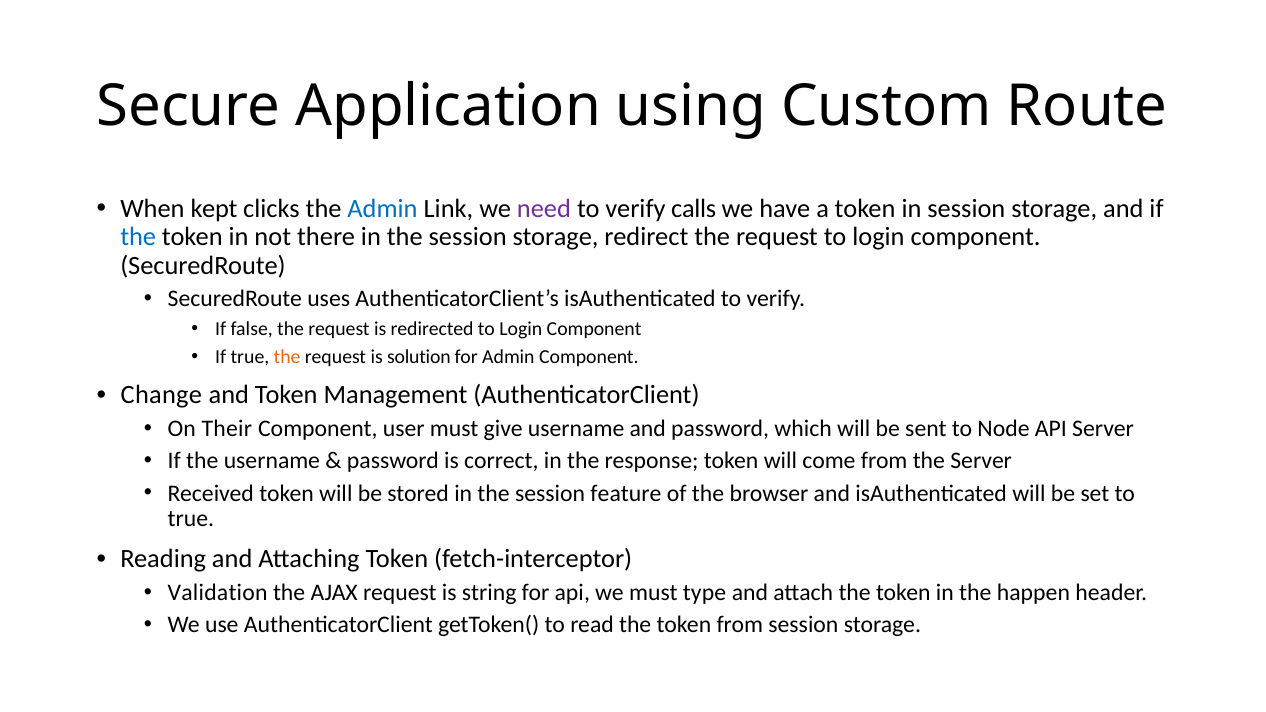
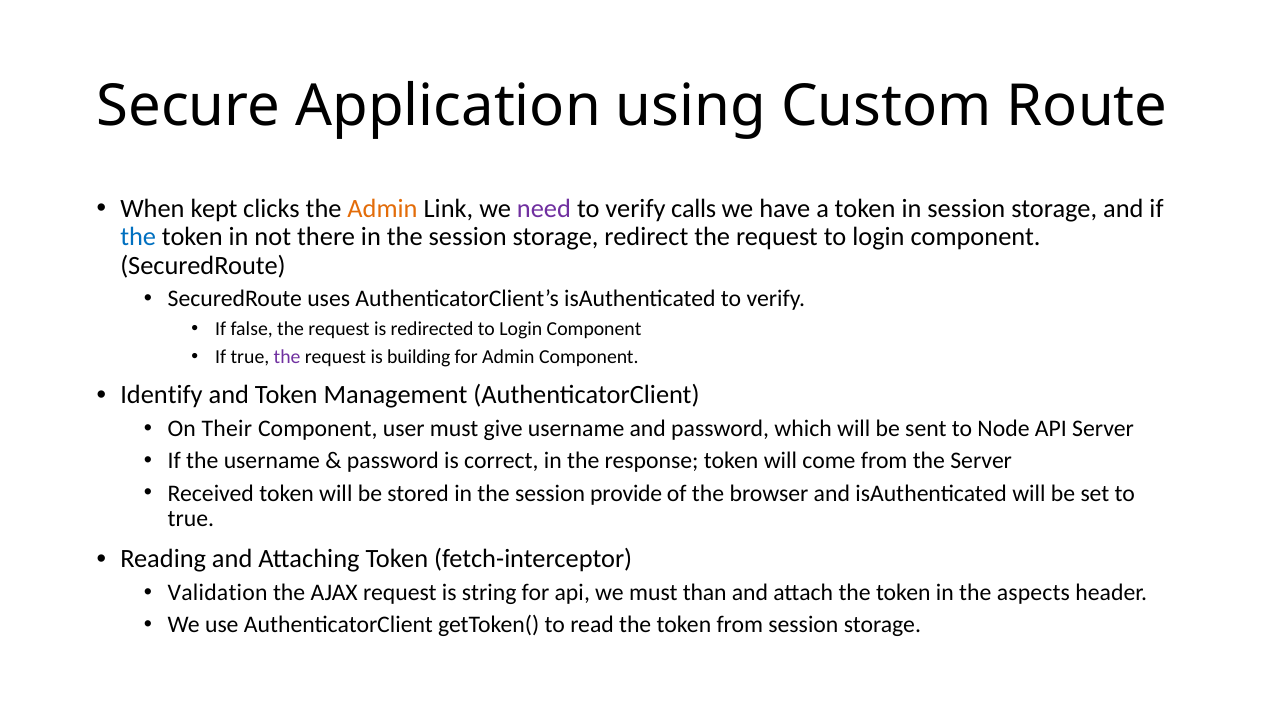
Admin colour: blue -> orange (382, 208)
the colour: orange -> purple (287, 357)
solution: solution -> building (419, 357)
Change: Change -> Identify (161, 395)
feature: feature -> provide (626, 493)
type: type -> than (705, 593)
happen: happen -> aspects (1033, 593)
